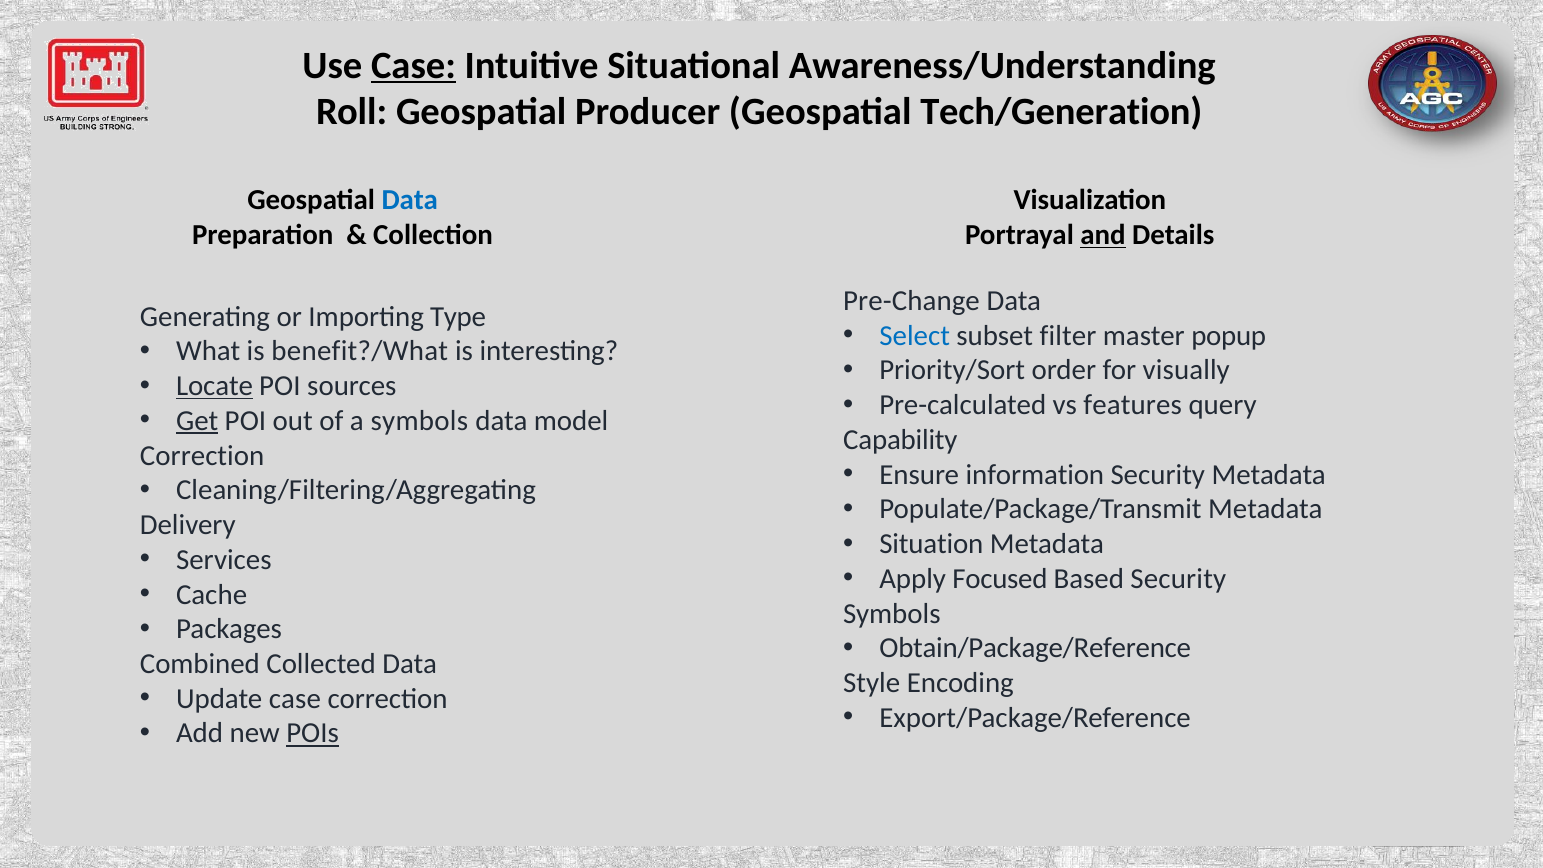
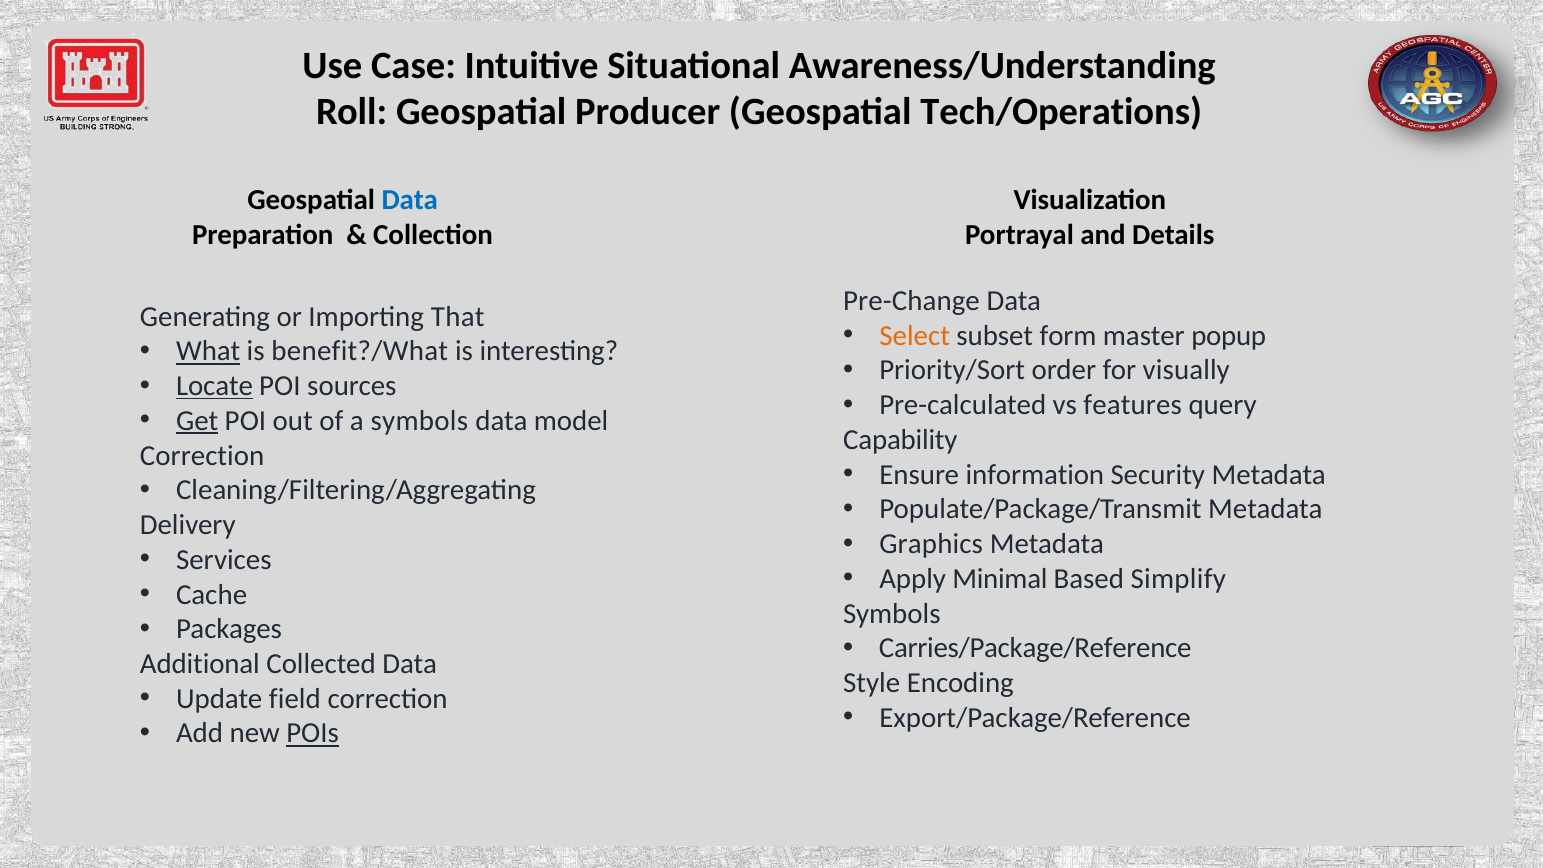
Case underline: present -> none (413, 65)
Tech/Generation: Tech/Generation -> Tech/Operations (1061, 112)
and underline: present -> none (1103, 235)
Type: Type -> That (458, 317)
Select colour: blue -> orange (915, 336)
filter: filter -> form (1068, 336)
What underline: none -> present (208, 351)
Situation: Situation -> Graphics (931, 544)
Focused: Focused -> Minimal (1000, 579)
Based Security: Security -> Simplify (1178, 579)
Obtain/Package/Reference: Obtain/Package/Reference -> Carries/Package/Reference (1035, 648)
Combined: Combined -> Additional (200, 664)
Update case: case -> field (295, 699)
